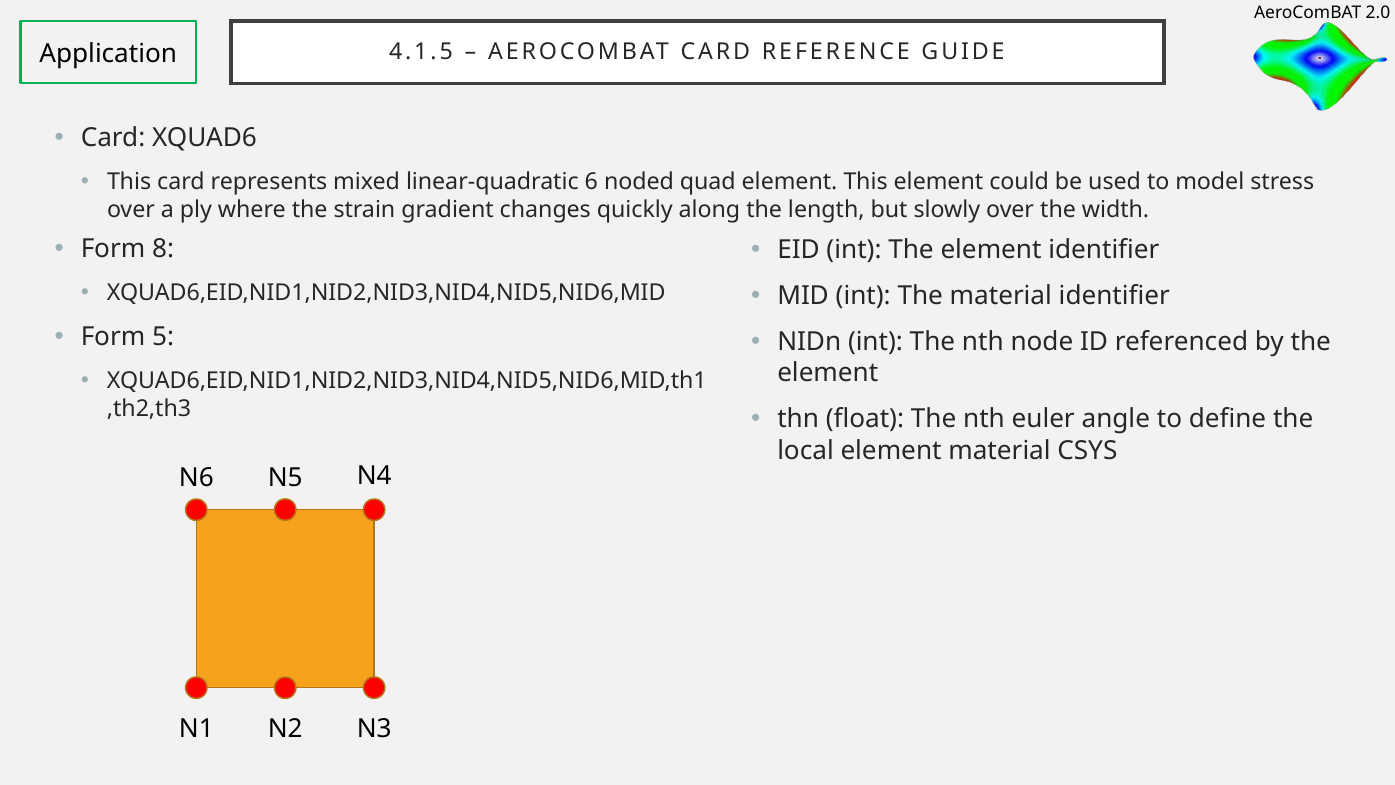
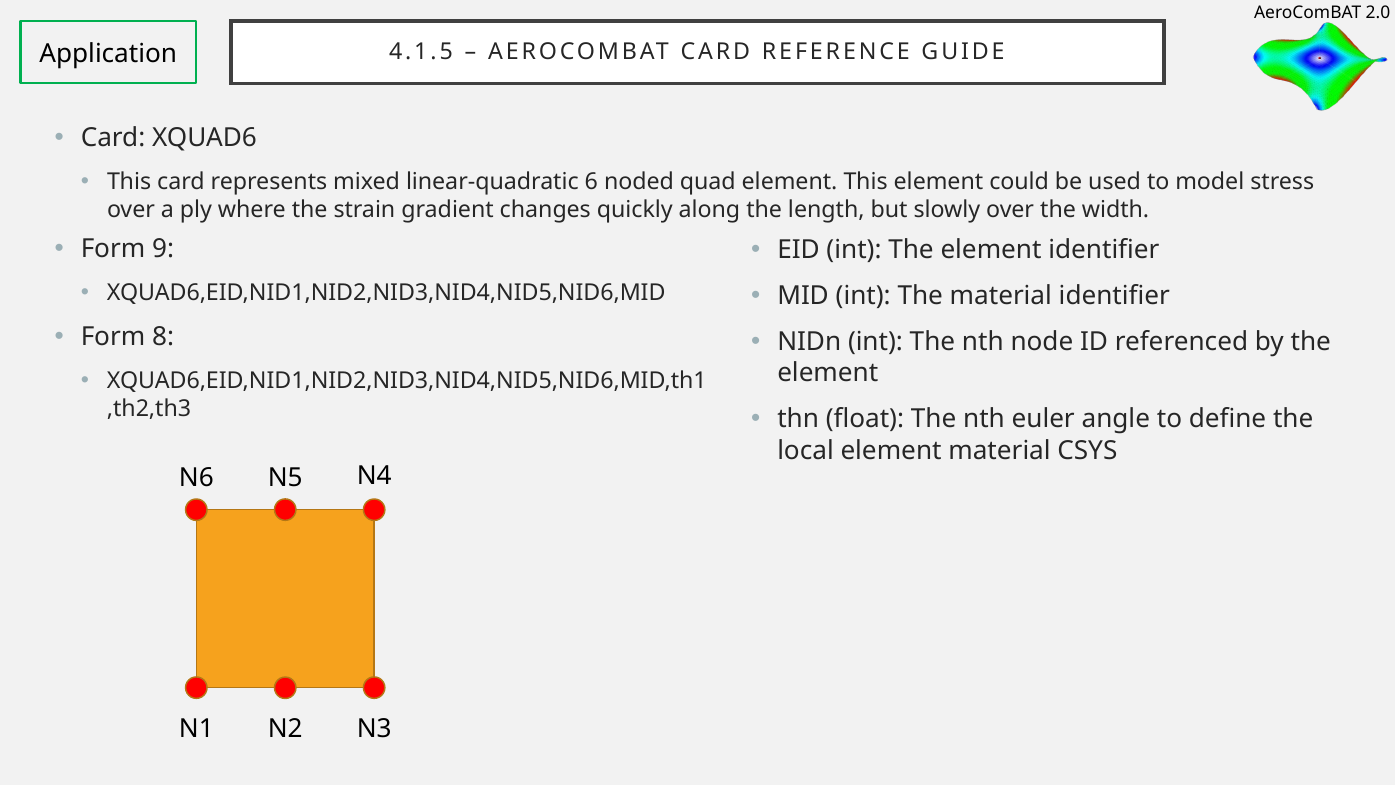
8: 8 -> 9 (163, 249)
5: 5 -> 8 (163, 337)
